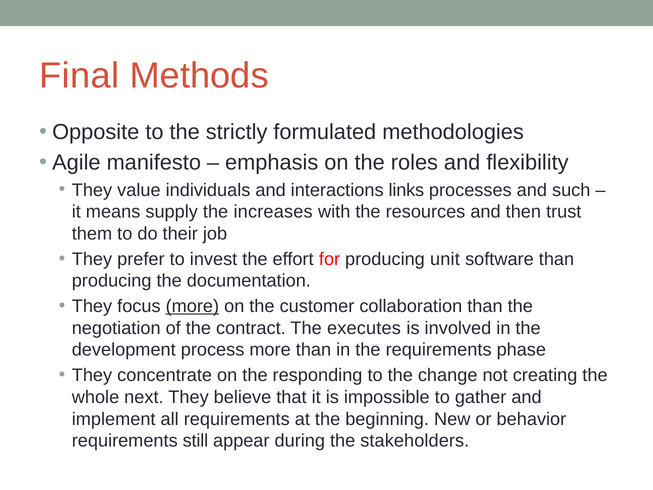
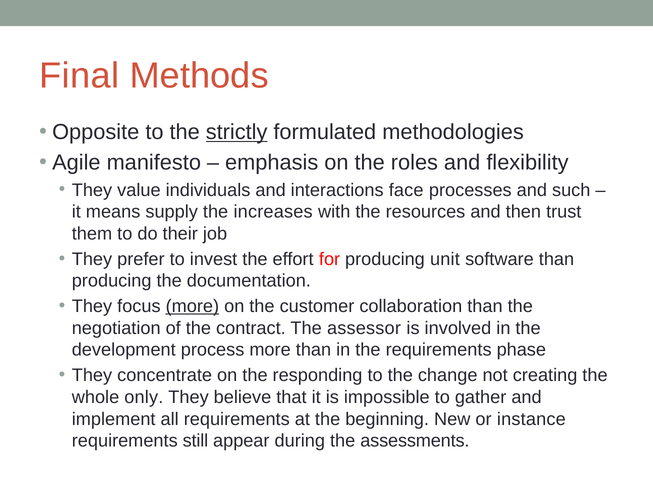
strictly underline: none -> present (237, 132)
links: links -> face (406, 190)
executes: executes -> assessor (364, 328)
next: next -> only (144, 397)
behavior: behavior -> instance (531, 419)
stakeholders: stakeholders -> assessments (415, 441)
